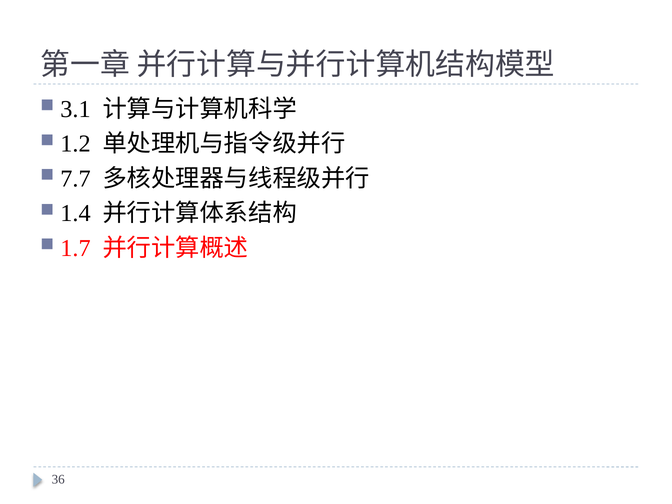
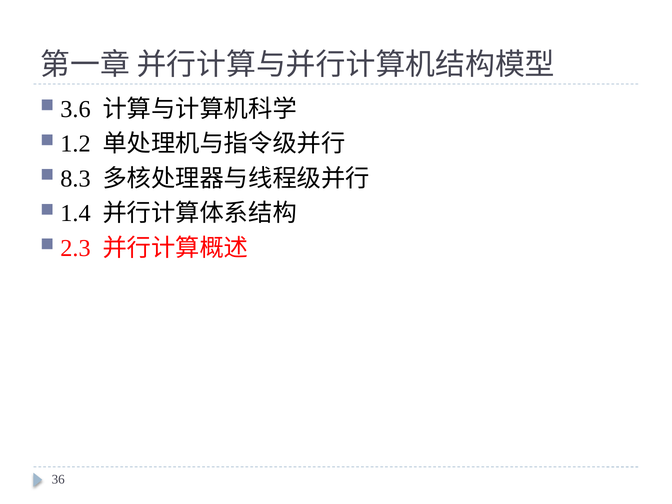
3.1: 3.1 -> 3.6 (76, 109)
7.7: 7.7 -> 8.3 (76, 179)
1.7: 1.7 -> 2.3 (76, 248)
